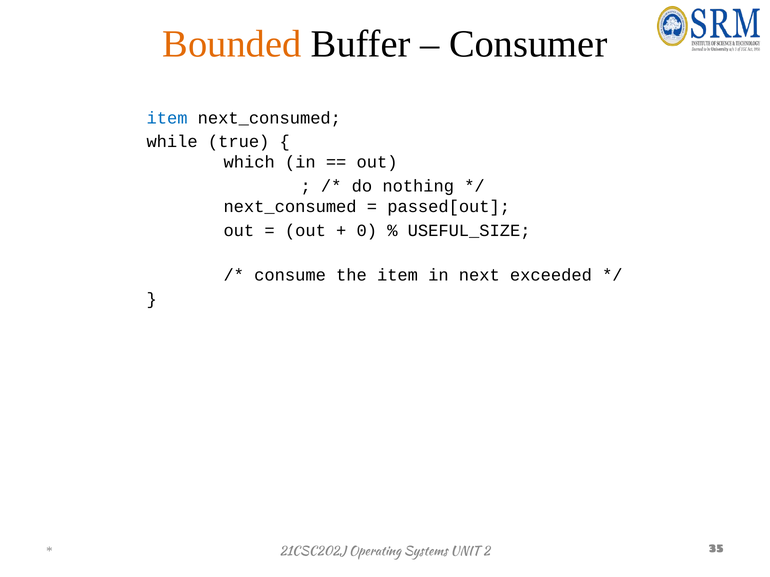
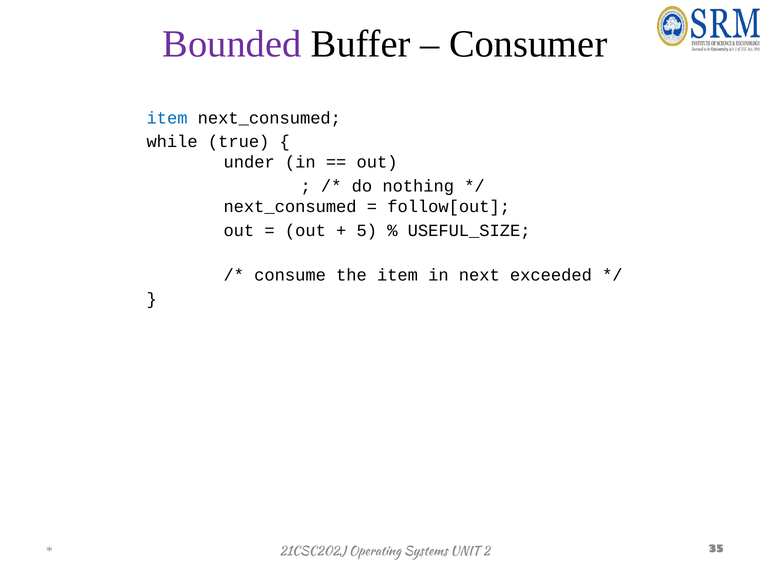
Bounded colour: orange -> purple (232, 44)
which: which -> under (249, 162)
passed[out: passed[out -> follow[out (449, 207)
0: 0 -> 5 (367, 231)
